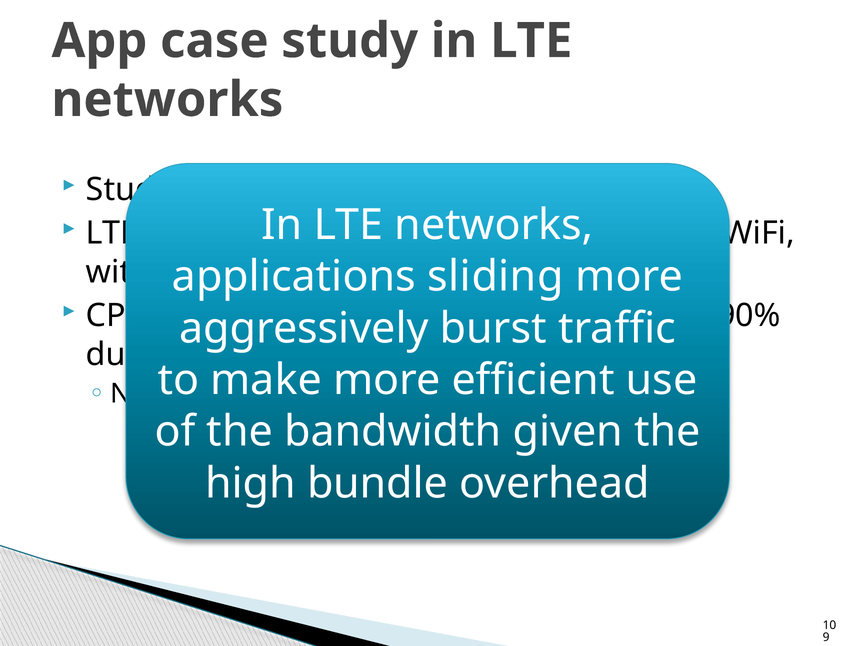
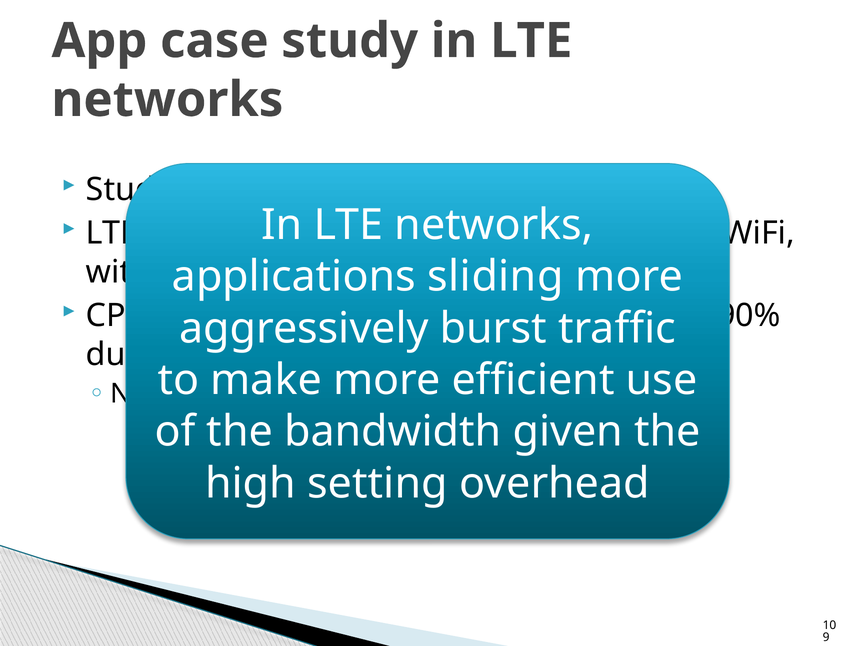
bundle: bundle -> setting (377, 483)
